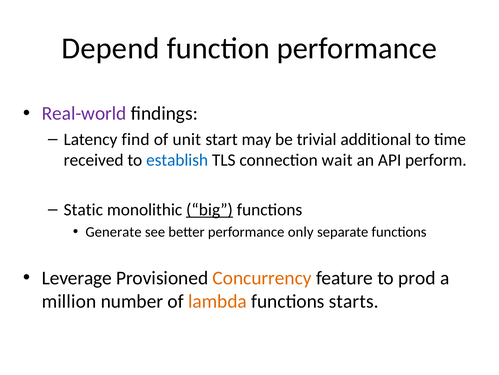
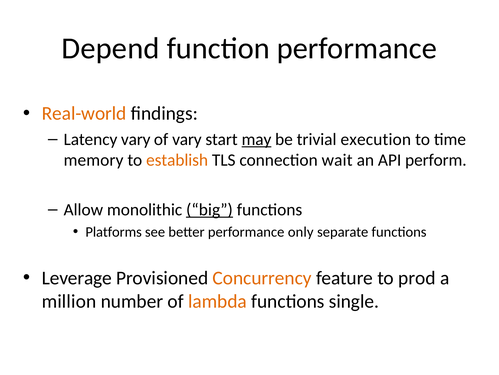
Real-world colour: purple -> orange (84, 113)
Latency find: find -> vary (136, 139)
of unit: unit -> vary (187, 139)
may underline: none -> present (256, 139)
additional: additional -> execution (376, 139)
received: received -> memory (94, 160)
establish colour: blue -> orange (177, 160)
Static: Static -> Allow (83, 209)
Generate: Generate -> Platforms (114, 231)
starts: starts -> single (354, 301)
